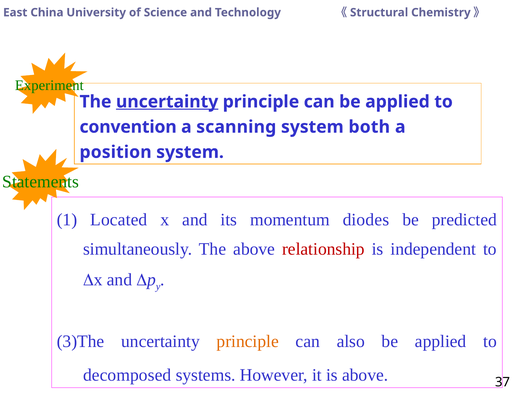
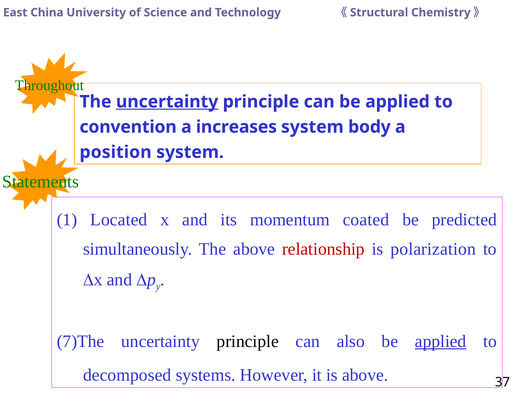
Experiment: Experiment -> Throughout (49, 85)
scanning: scanning -> increases (236, 127)
both: both -> body (369, 127)
diodes: diodes -> coated (366, 220)
independent: independent -> polarization (433, 249)
3)The: 3)The -> 7)The (81, 341)
principle colour: orange -> black (248, 341)
applied underline: none -> present (441, 341)
